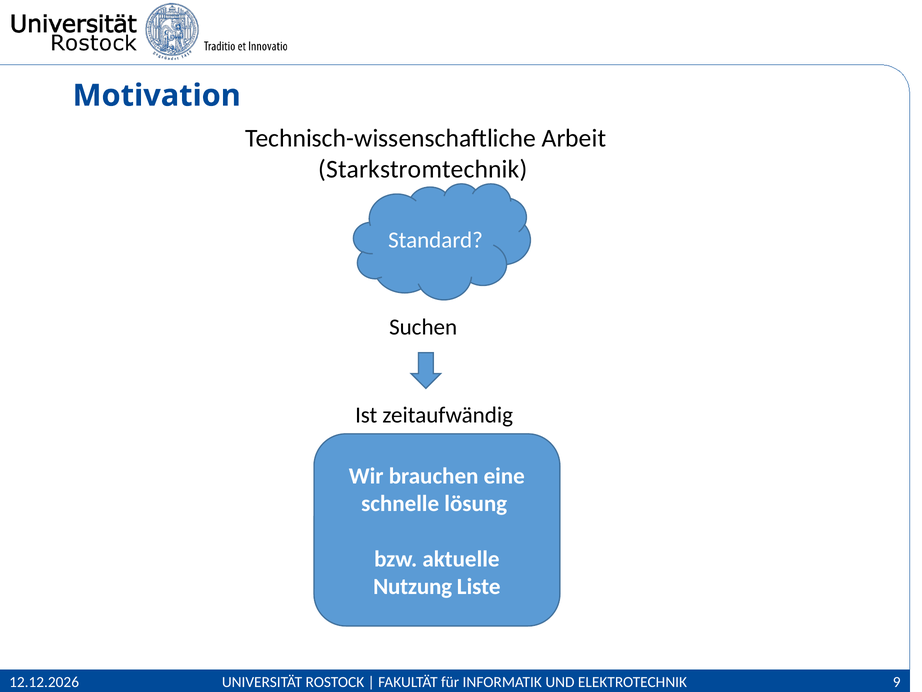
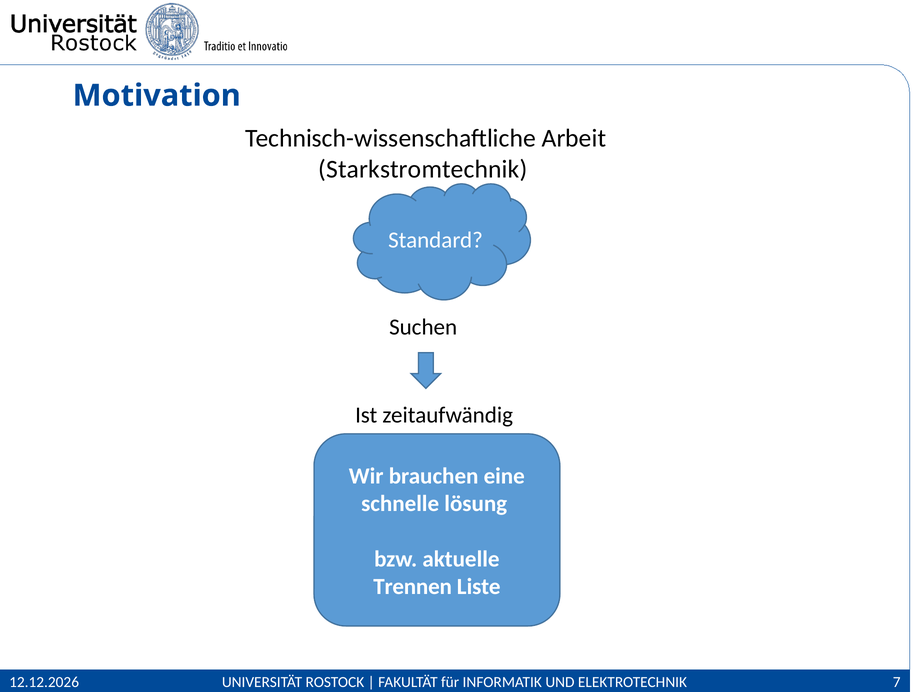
Nutzung: Nutzung -> Trennen (413, 586)
9: 9 -> 7 (897, 682)
